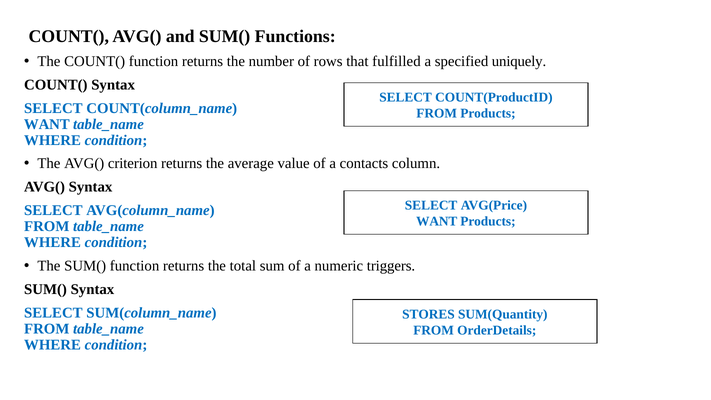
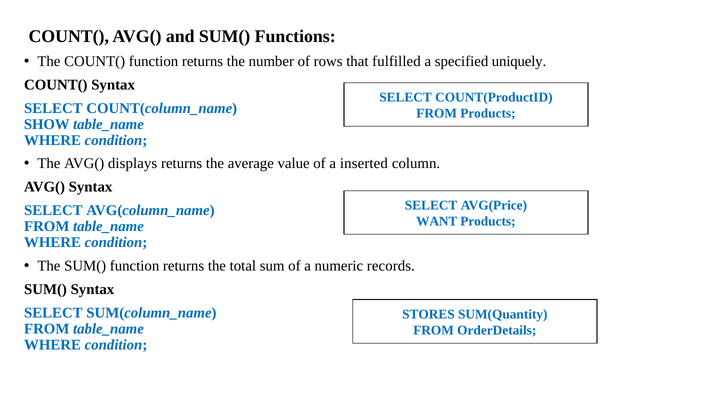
WANT: WANT -> SHOW (47, 124)
criterion: criterion -> displays (133, 164)
contacts: contacts -> inserted (364, 164)
triggers: triggers -> records (391, 266)
